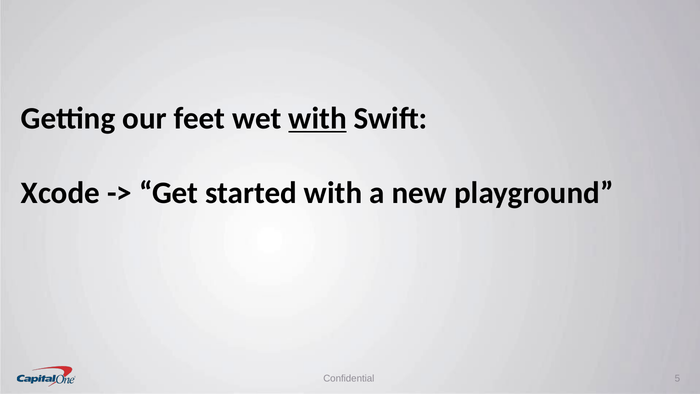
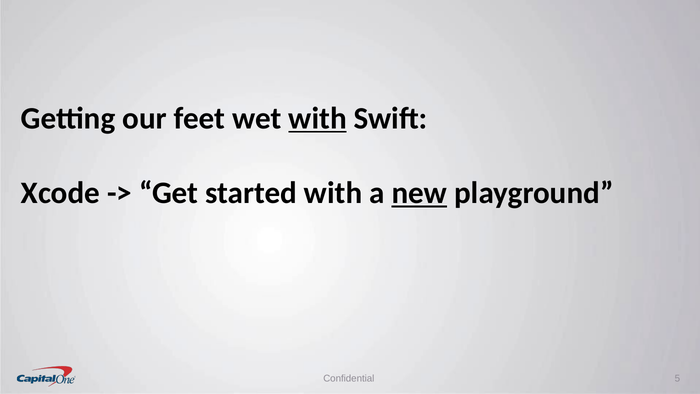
new underline: none -> present (419, 193)
